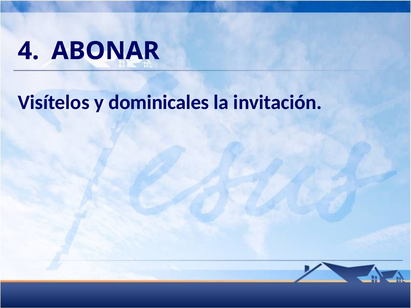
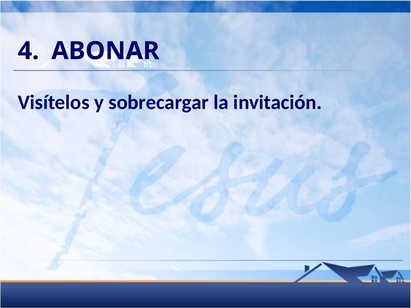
dominicales: dominicales -> sobrecargar (159, 103)
